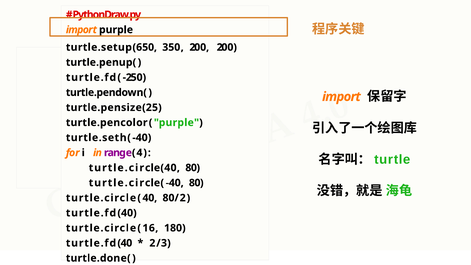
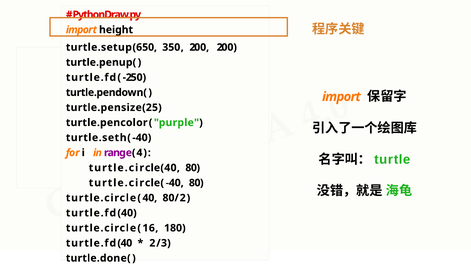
purple: purple -> height (116, 30)
